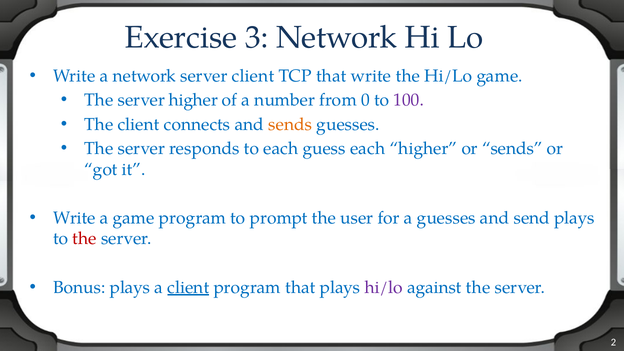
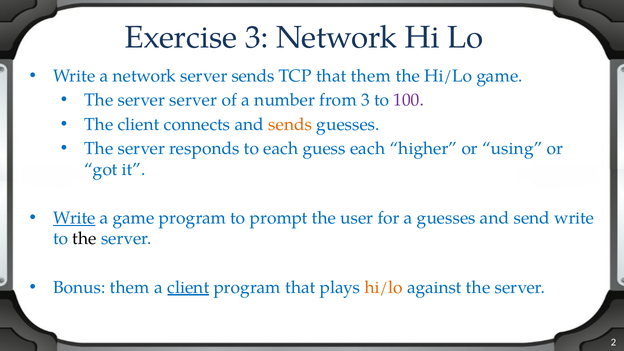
server client: client -> sends (253, 76)
that write: write -> them (371, 76)
server higher: higher -> server (193, 100)
from 0: 0 -> 3 (366, 100)
or sends: sends -> using (512, 149)
Write underline: none -> present (74, 218)
send plays: plays -> write (574, 218)
the colour: red -> black (84, 239)
Bonus plays: plays -> them (130, 287)
hi/lo colour: purple -> orange (384, 287)
